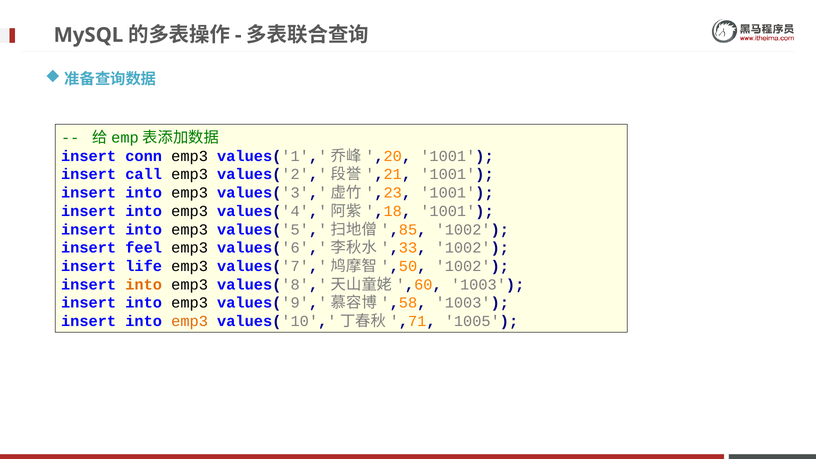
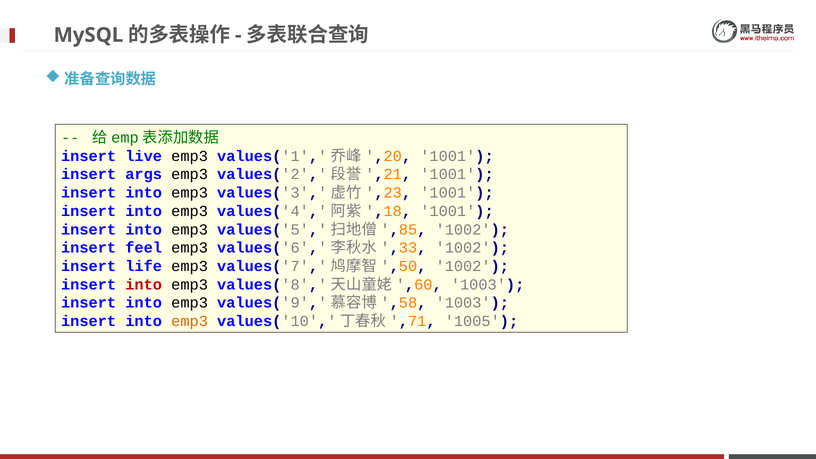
conn: conn -> live (144, 156)
call: call -> args (144, 174)
into colour: orange -> red (144, 285)
